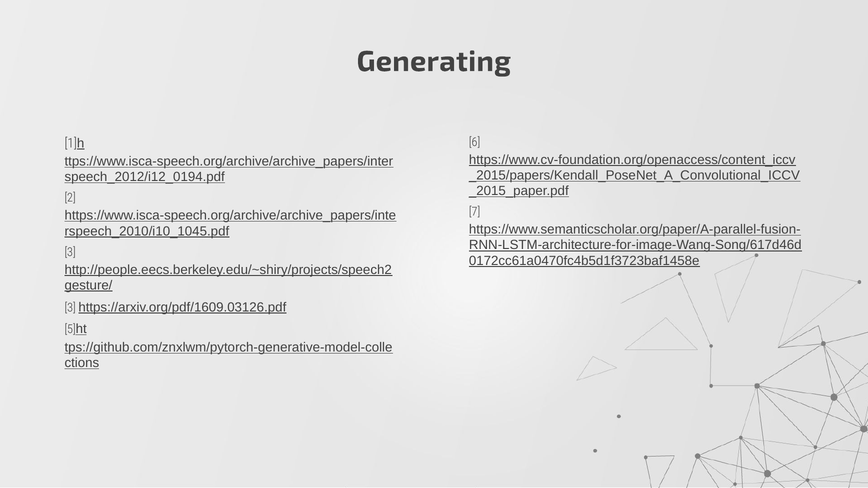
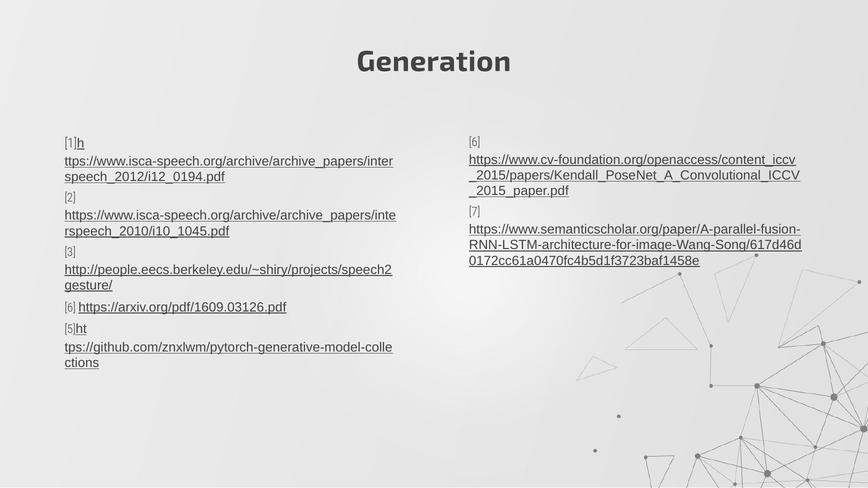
Generating: Generating -> Generation (434, 62)
3: 3 -> 6 (70, 308)
